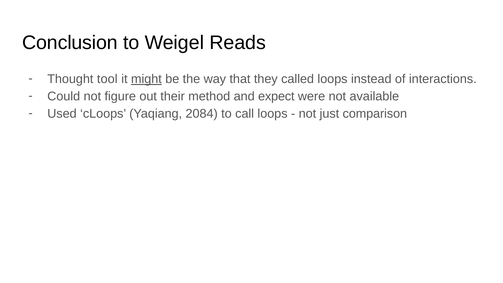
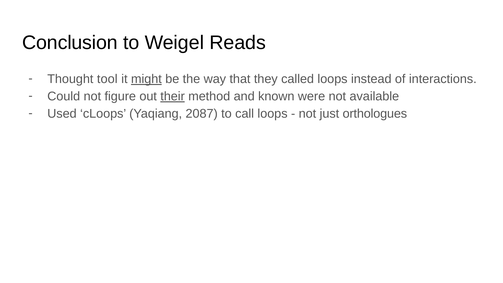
their underline: none -> present (173, 96)
expect: expect -> known (276, 96)
2084: 2084 -> 2087 (202, 114)
comparison: comparison -> orthologues (375, 114)
